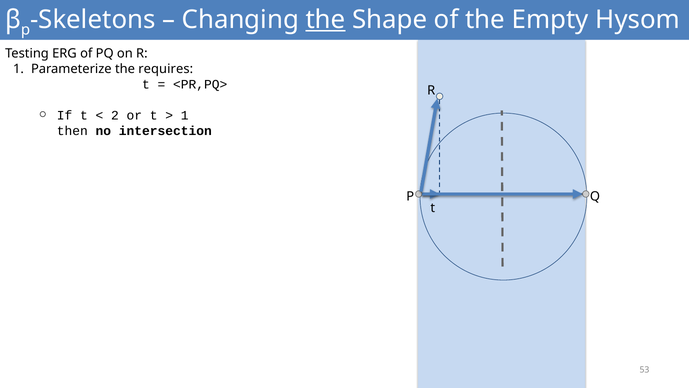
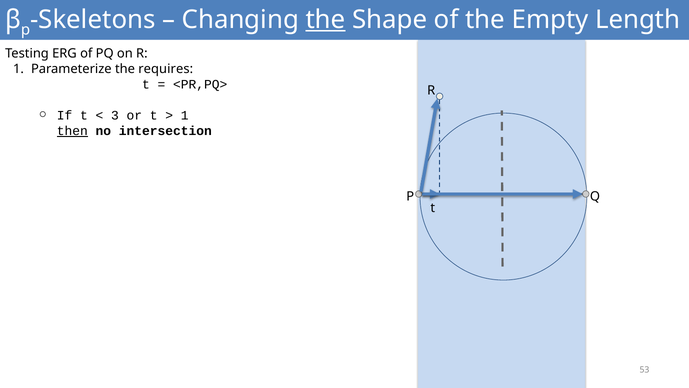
Hysom: Hysom -> Length (638, 20)
2: 2 -> 3 (115, 115)
then underline: none -> present (72, 131)
